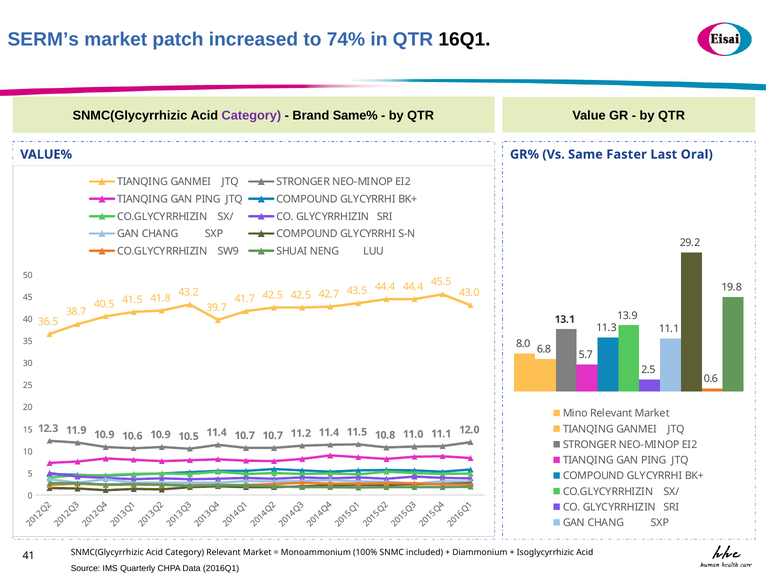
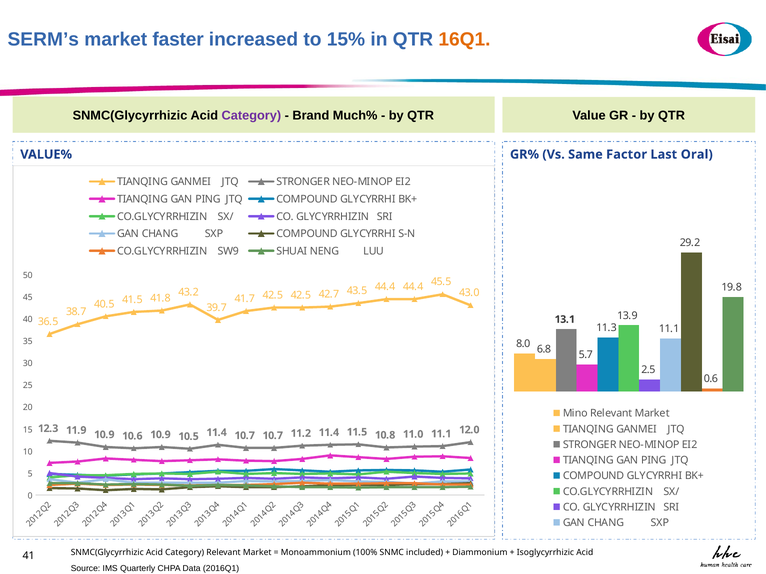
patch: patch -> faster (178, 40)
74%: 74% -> 15% (346, 40)
16Q1 colour: black -> orange (464, 40)
Same%: Same% -> Much% (355, 116)
Faster: Faster -> Factor (627, 155)
